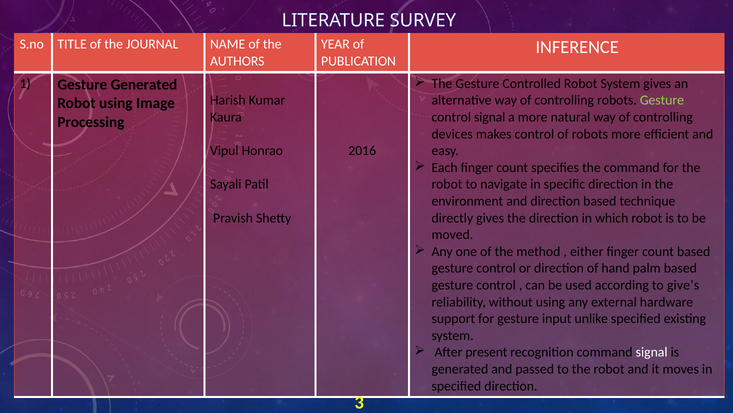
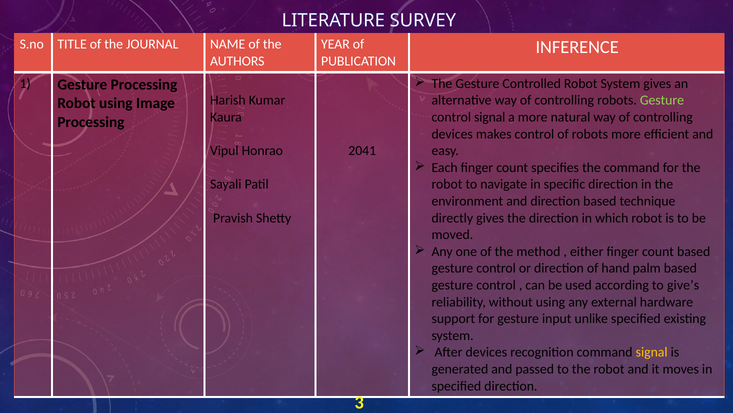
Gesture Generated: Generated -> Processing (144, 84)
2016: 2016 -> 2041 (362, 151)
After present: present -> devices (486, 352)
signal colour: white -> yellow (652, 352)
